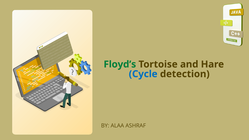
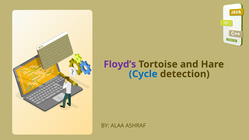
Floyd’s colour: green -> purple (120, 64)
